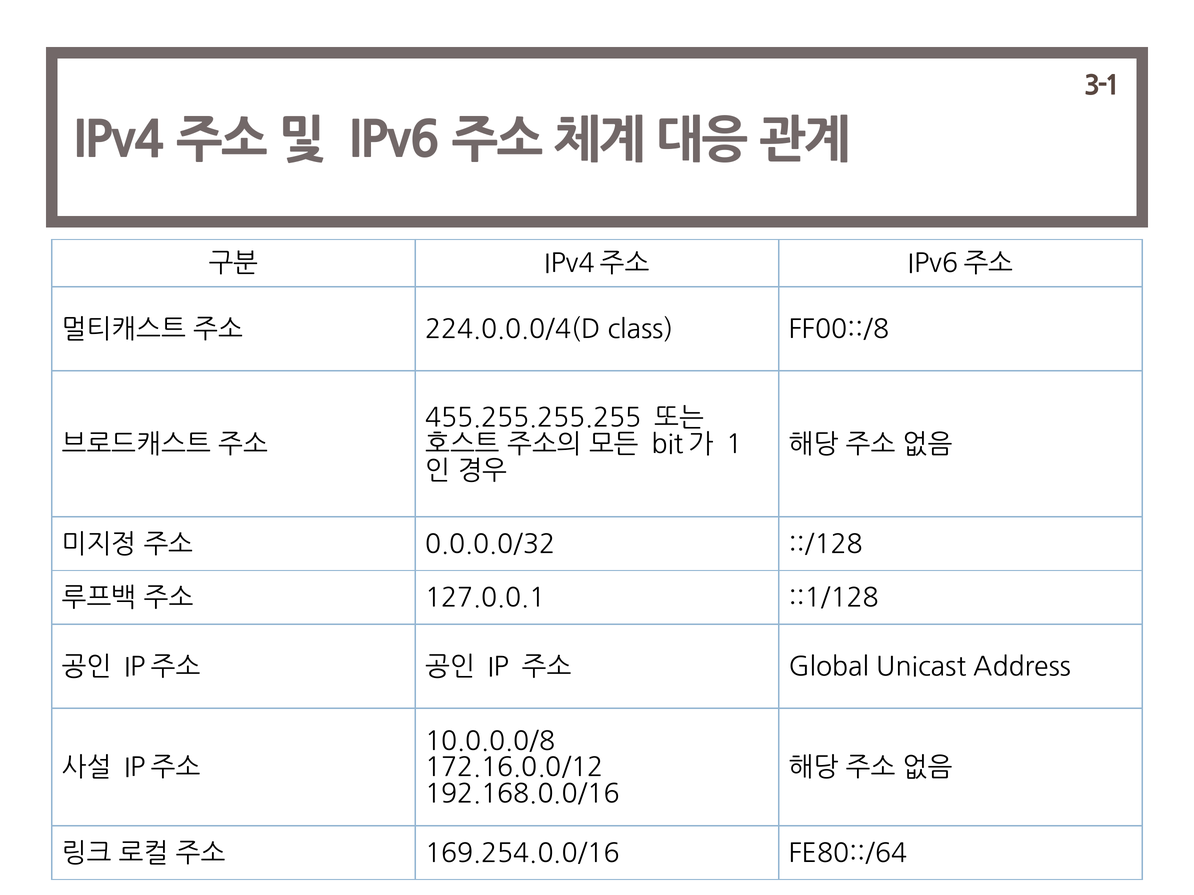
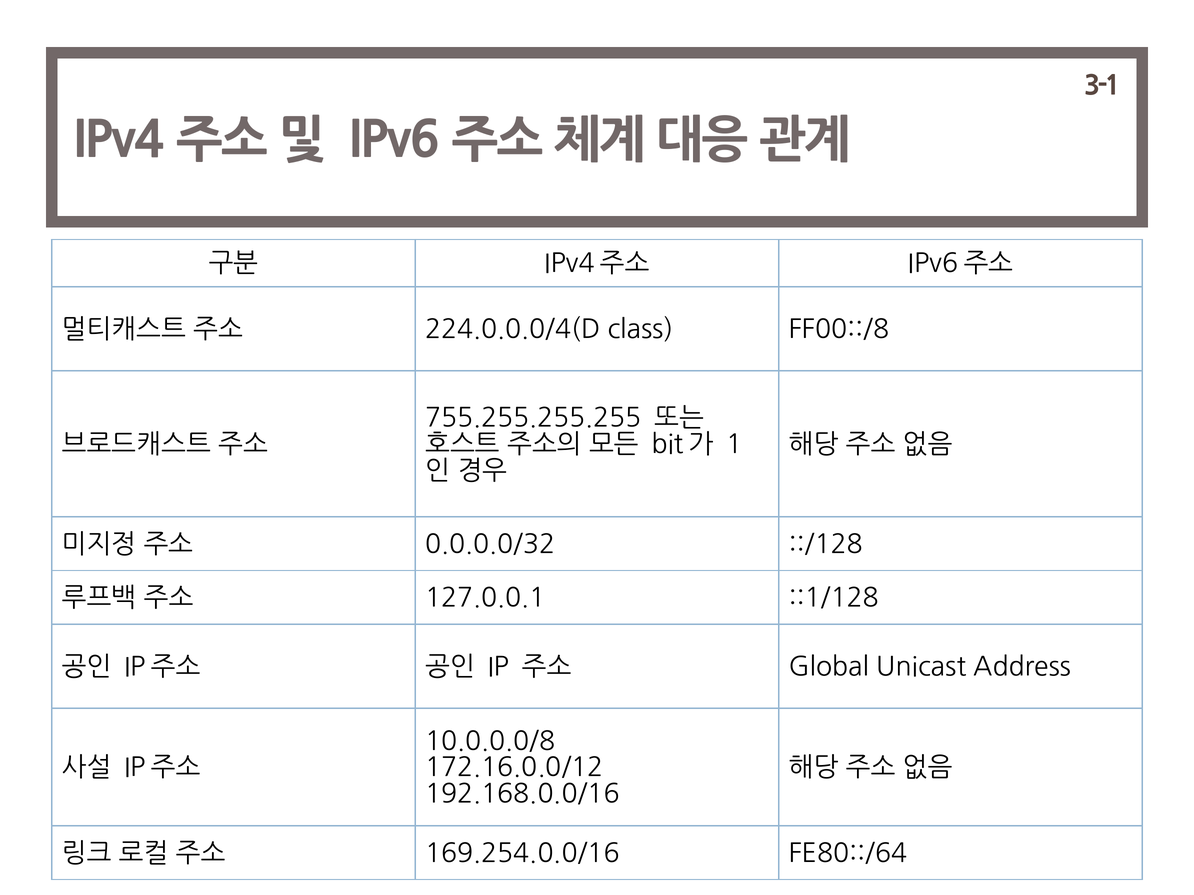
455.255.255.255: 455.255.255.255 -> 755.255.255.255 (533, 418)
